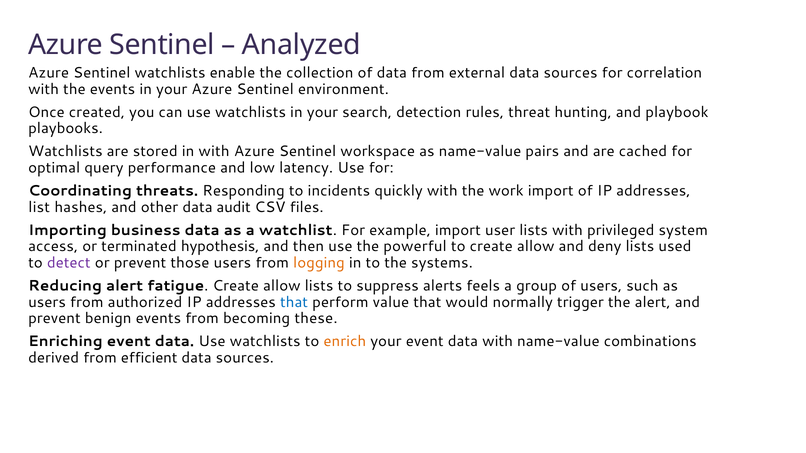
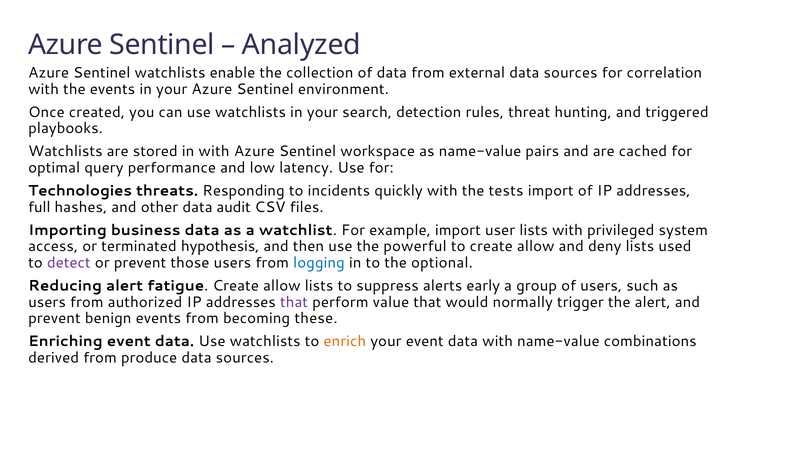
playbook: playbook -> triggered (677, 112)
Coordinating: Coordinating -> Technologies (80, 191)
work: work -> tests (506, 191)
list: list -> full (39, 207)
logging colour: orange -> blue (319, 263)
systems: systems -> optional (442, 263)
feels: feels -> early (483, 286)
that colour: blue -> purple (294, 302)
efficient: efficient -> produce (149, 358)
